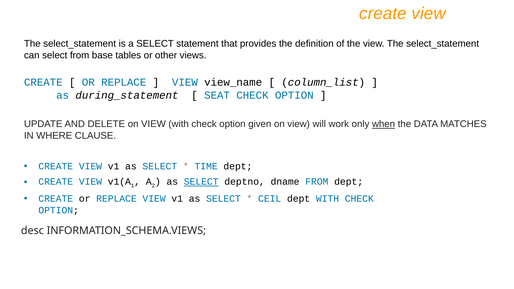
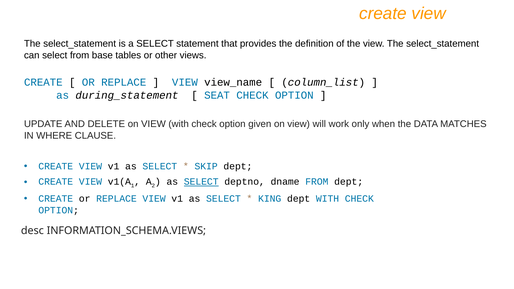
when underline: present -> none (384, 124)
TIME: TIME -> SKIP (206, 166)
CEIL: CEIL -> KING (270, 199)
